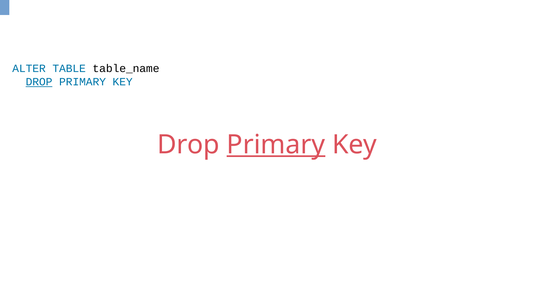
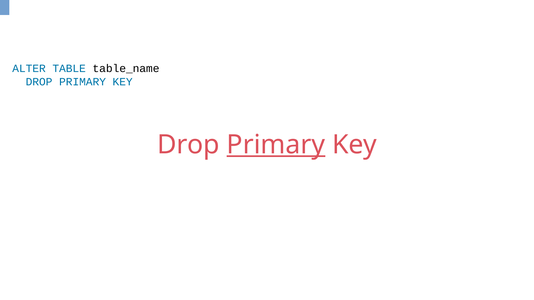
DROP underline: present -> none (39, 82)
